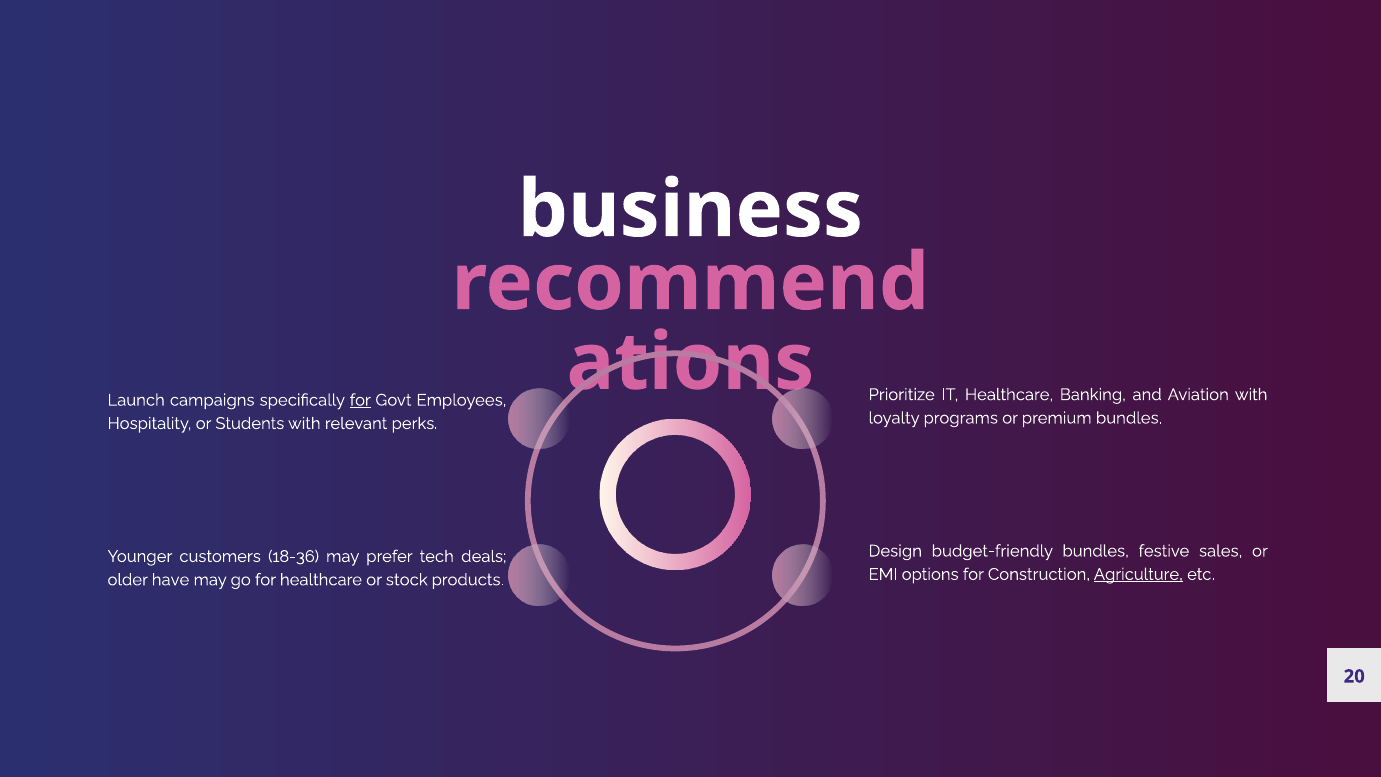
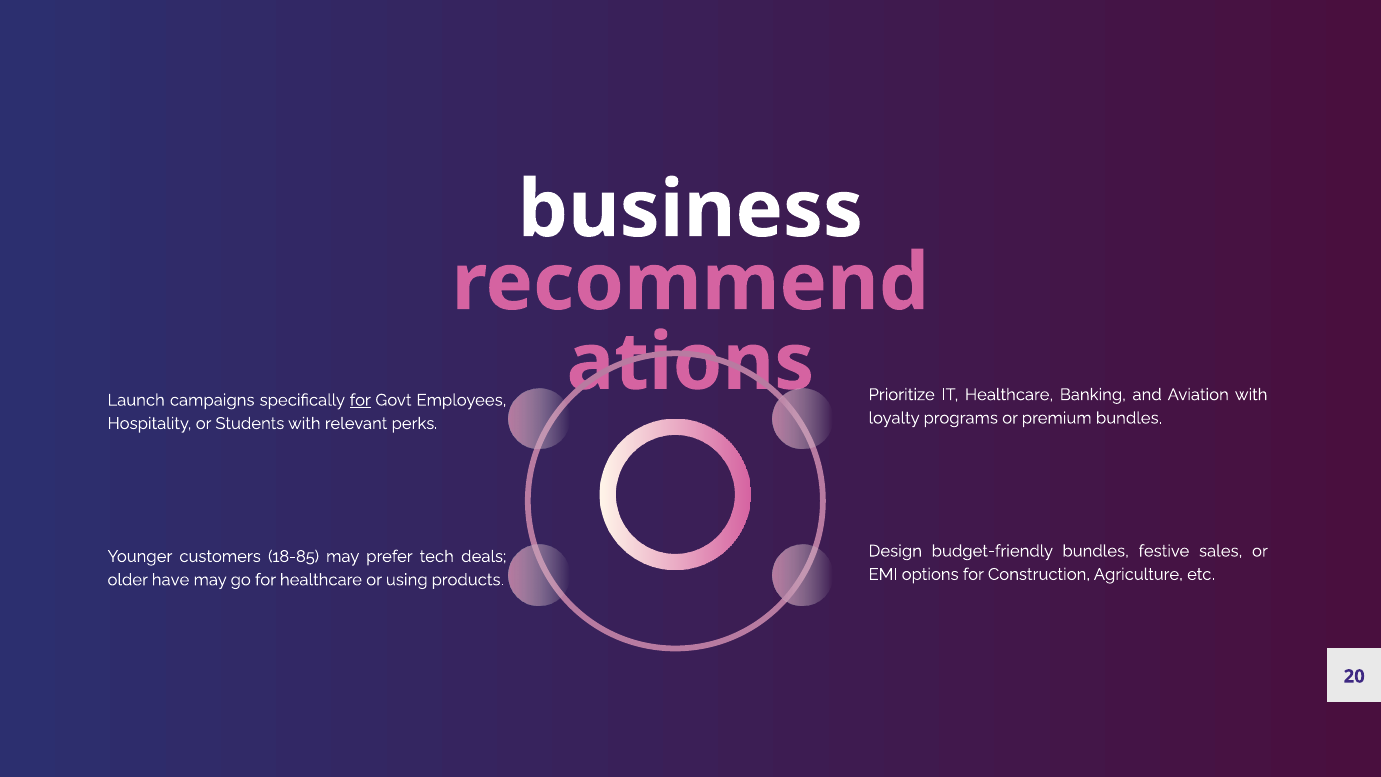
18-36: 18-36 -> 18-85 (294, 556)
Agriculture underline: present -> none (1138, 574)
stock: stock -> using (407, 580)
